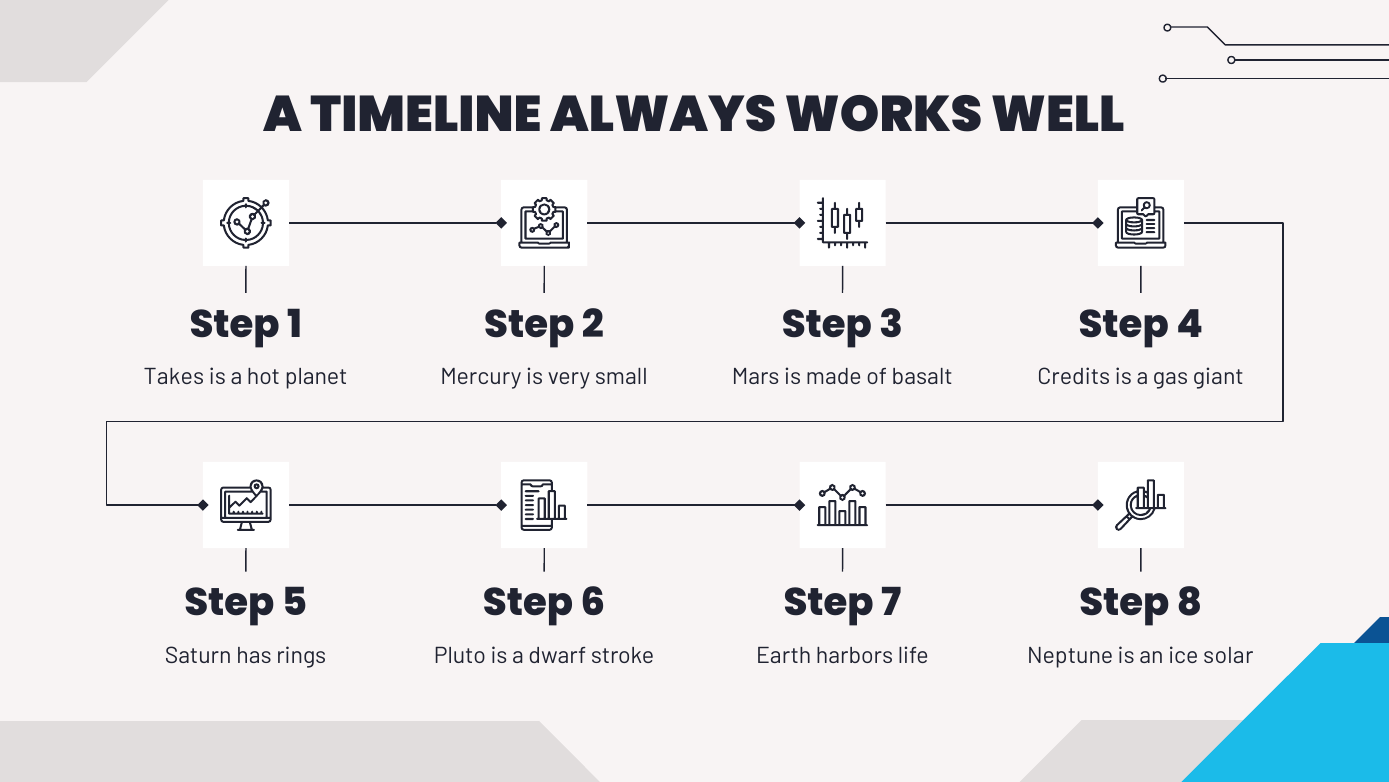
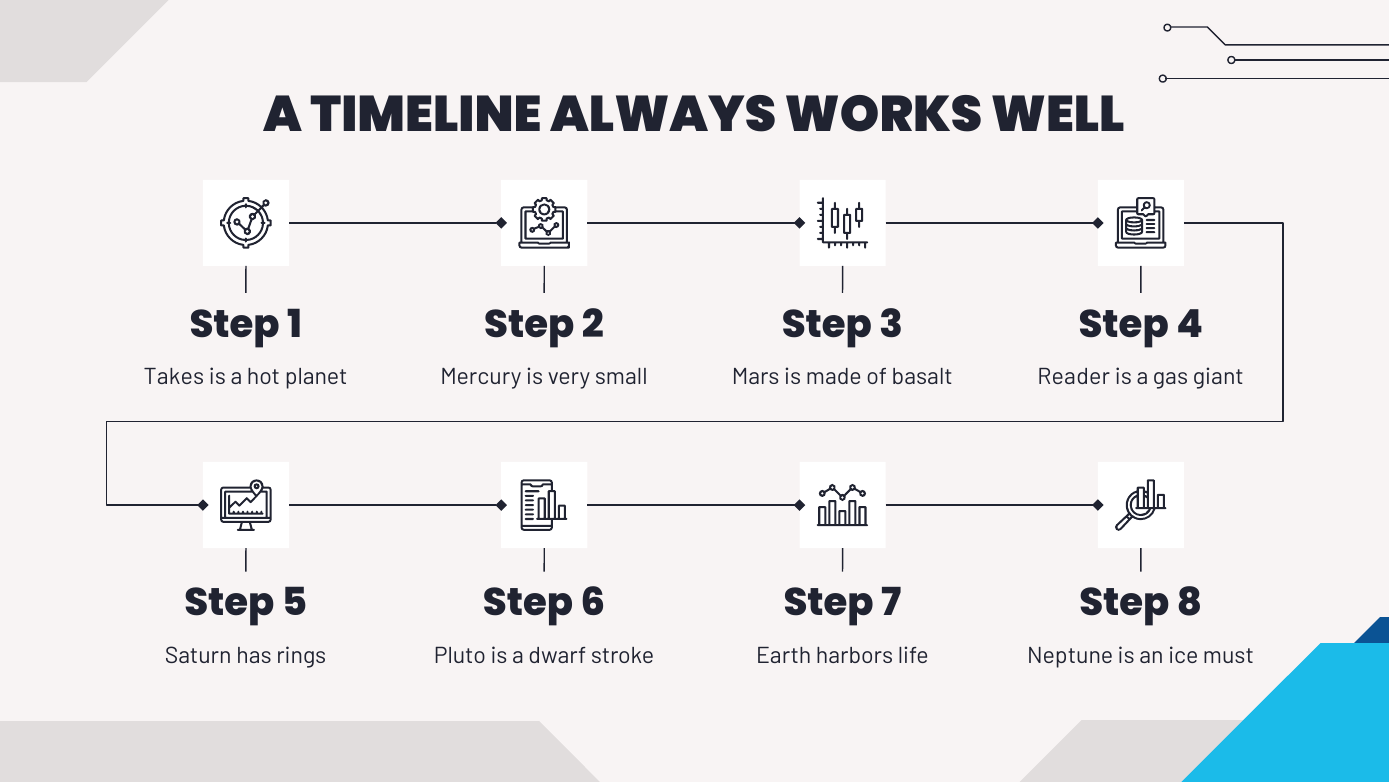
Credits: Credits -> Reader (1074, 377)
solar: solar -> must (1228, 655)
